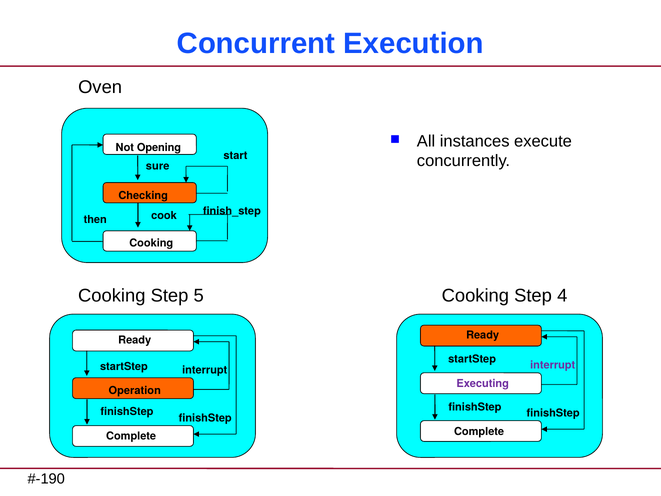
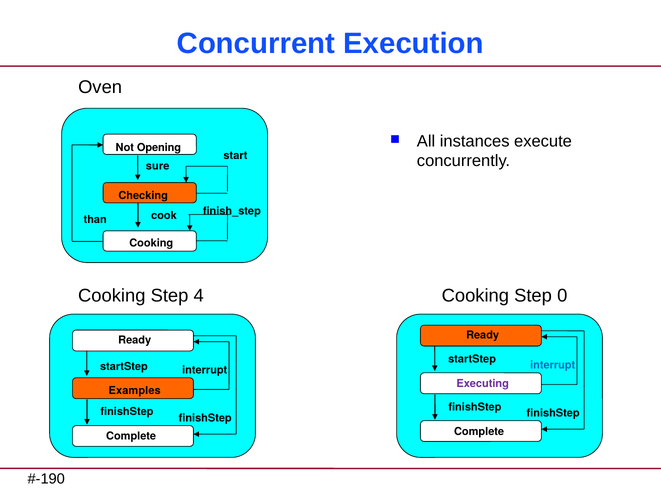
then: then -> than (95, 220)
5: 5 -> 4 (199, 295)
4: 4 -> 0 (562, 295)
interrupt colour: purple -> blue (553, 365)
Operation: Operation -> Examples (135, 391)
